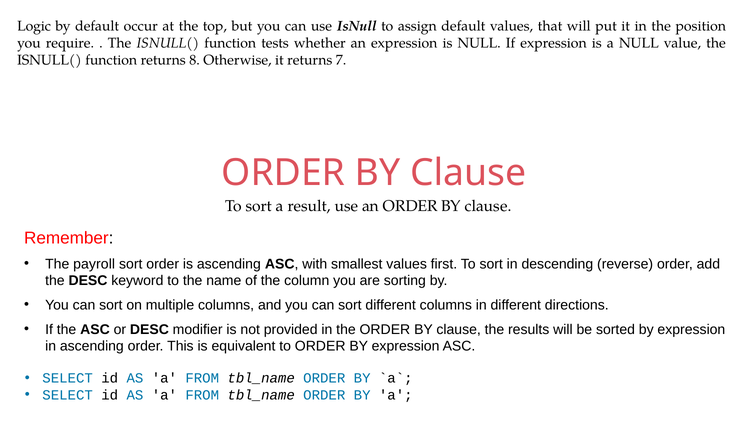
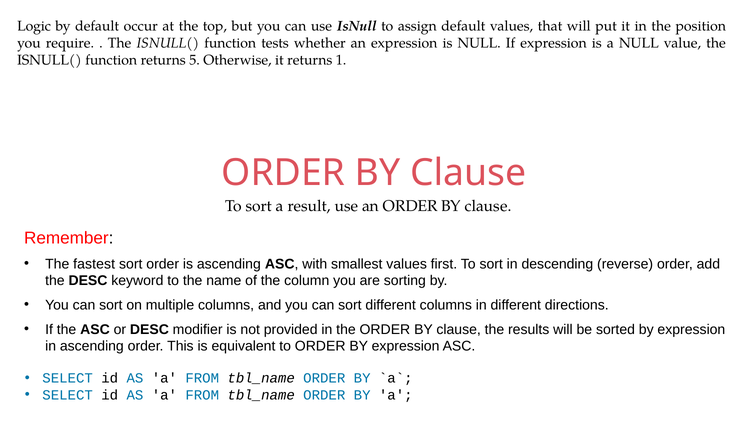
8: 8 -> 5 (195, 60)
7: 7 -> 1 (341, 60)
payroll: payroll -> fastest (94, 264)
